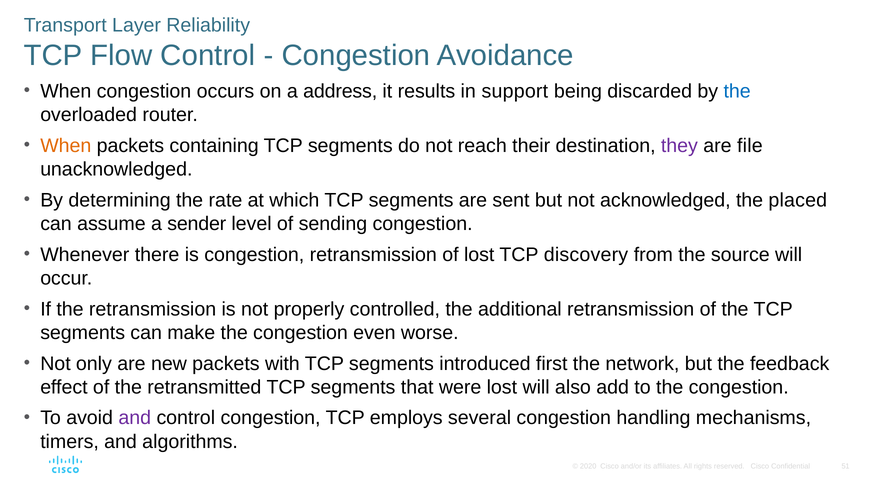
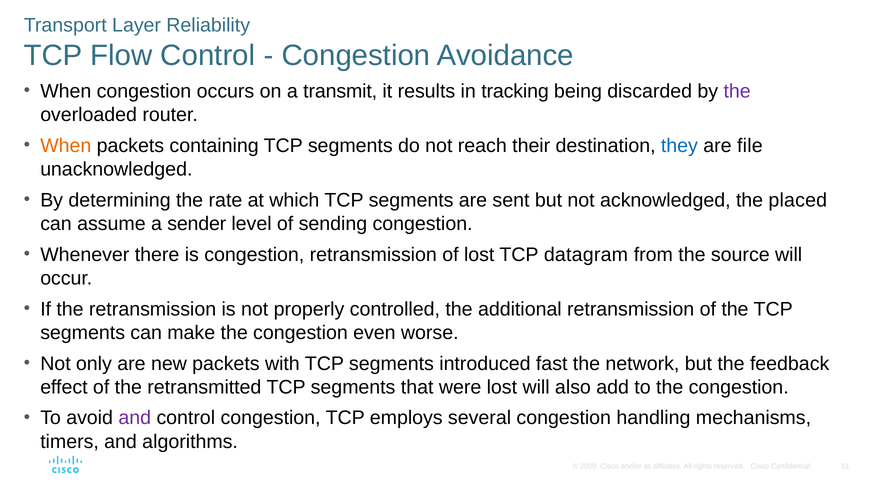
address: address -> transmit (340, 91)
support: support -> tracking (515, 91)
the colour: blue -> purple (737, 91)
they colour: purple -> blue (679, 146)
discovery: discovery -> datagram (586, 254)
first: first -> fast (552, 363)
